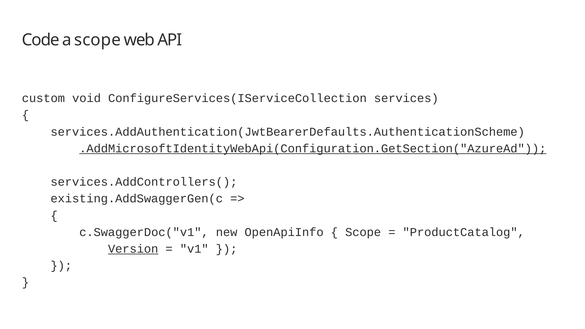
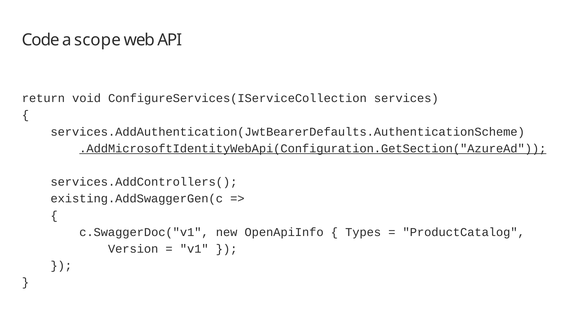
custom: custom -> return (43, 98)
Scope: Scope -> Types (363, 232)
Version underline: present -> none (133, 249)
